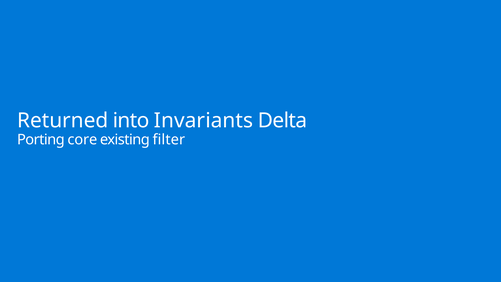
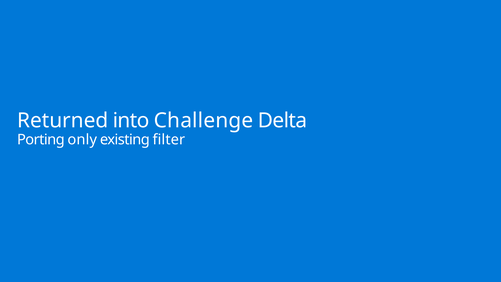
Invariants: Invariants -> Challenge (204, 120)
core: core -> only (82, 140)
